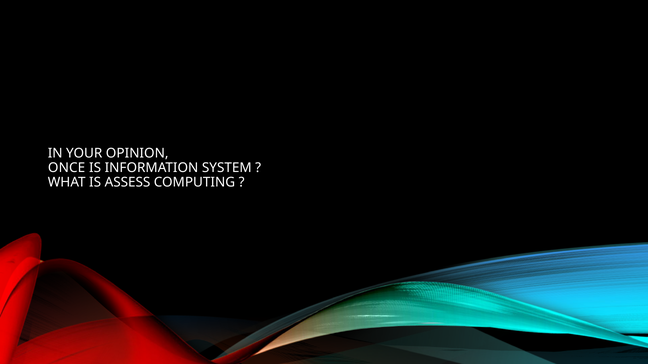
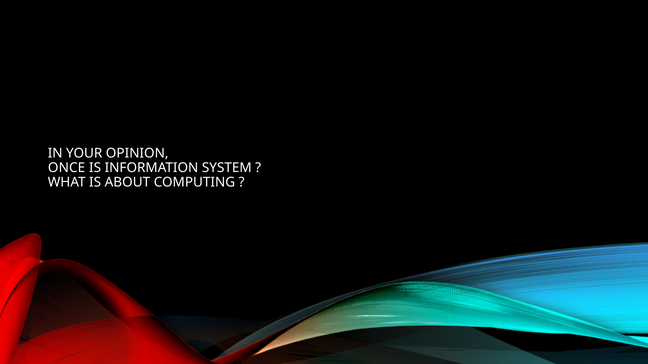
ASSESS: ASSESS -> ABOUT (127, 183)
